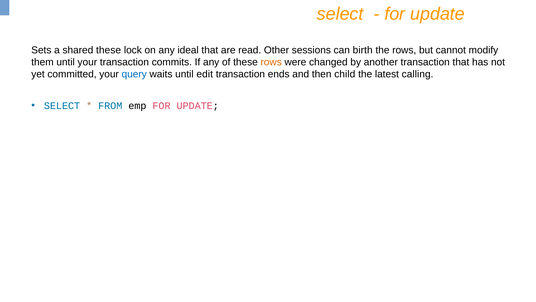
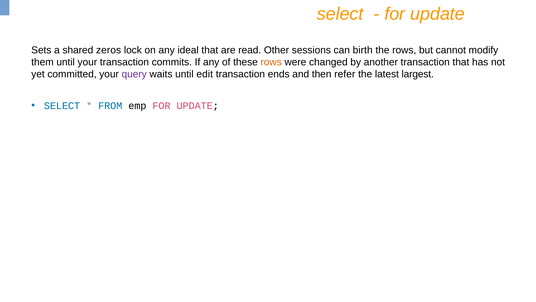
shared these: these -> zeros (109, 50)
query colour: blue -> purple (134, 74)
child: child -> refer (345, 74)
calling: calling -> largest (418, 74)
